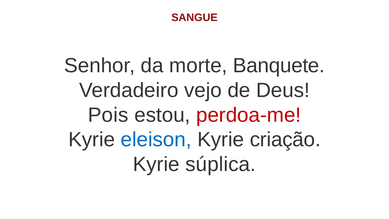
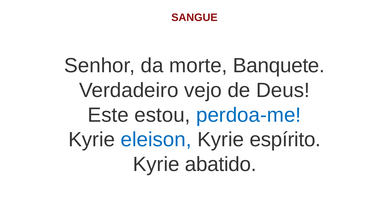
Pois: Pois -> Este (108, 115)
perdoa-me colour: red -> blue (249, 115)
criação: criação -> espírito (285, 140)
súplica: súplica -> abatido (221, 164)
